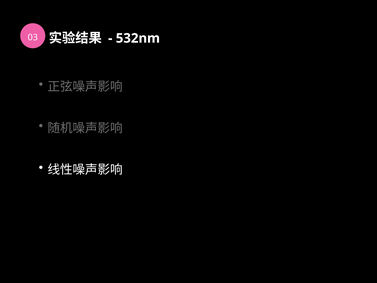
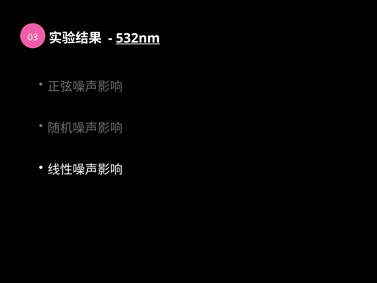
532nm underline: none -> present (138, 38)
